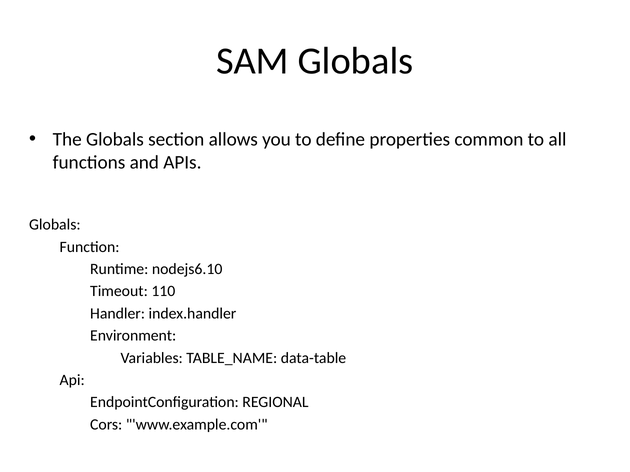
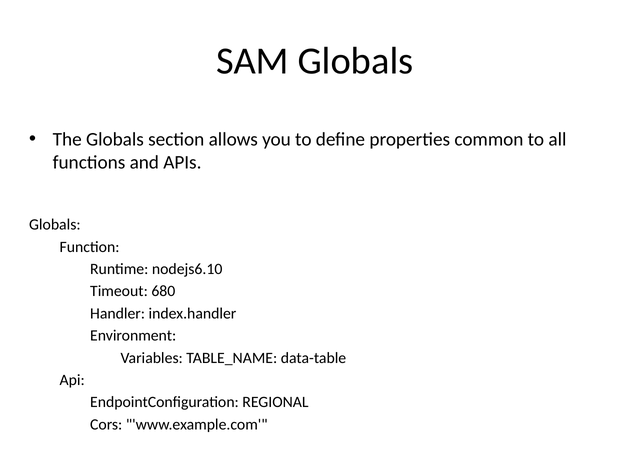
110: 110 -> 680 (163, 292)
